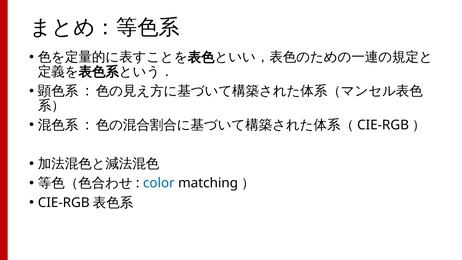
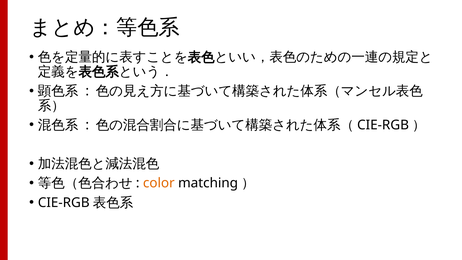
color colour: blue -> orange (159, 183)
